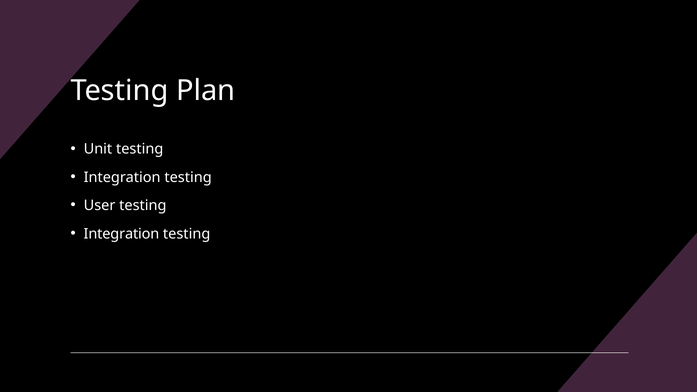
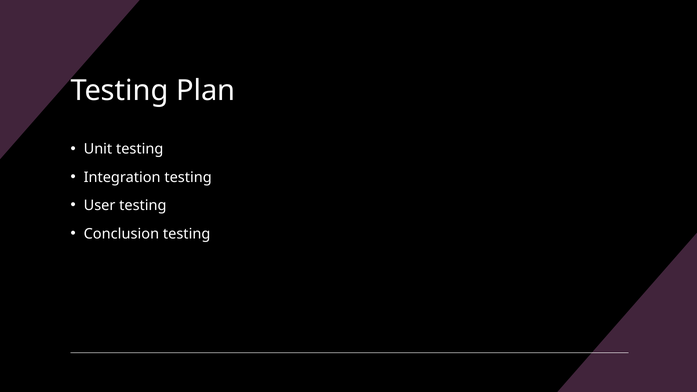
Integration: Integration -> Conclusion (121, 234)
